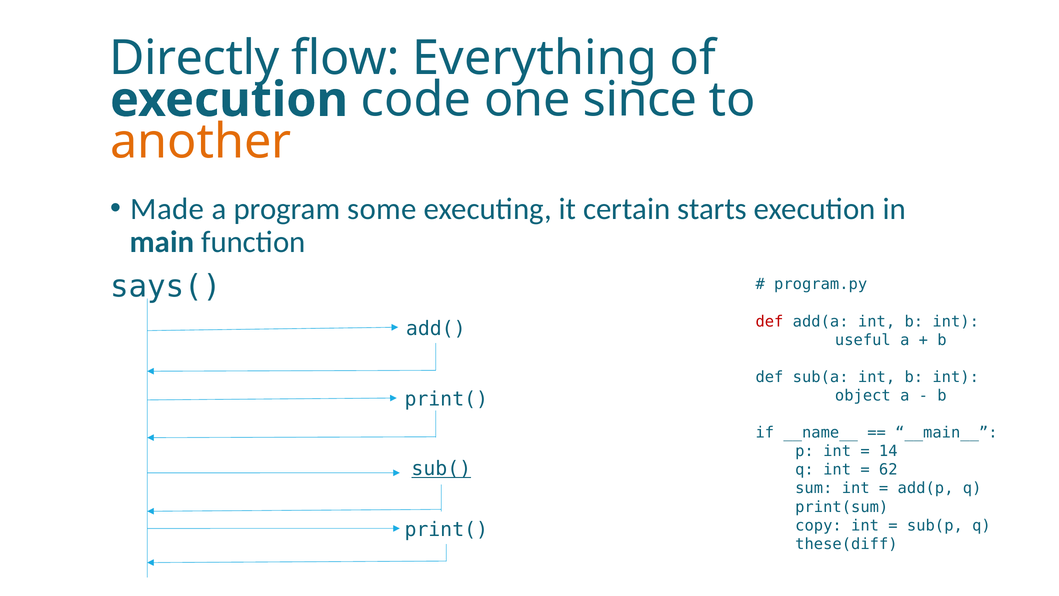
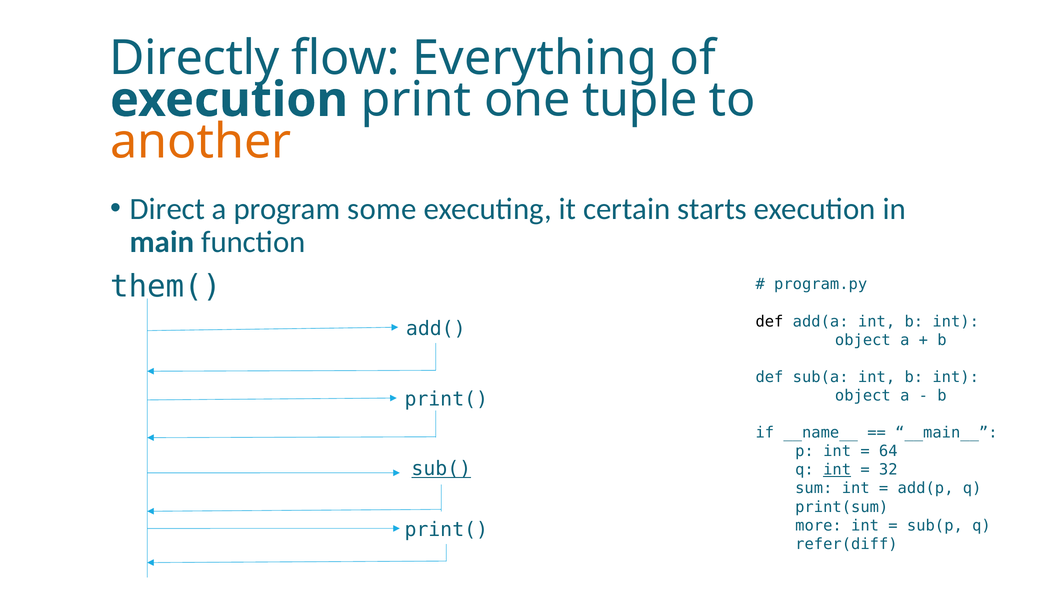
code: code -> print (416, 100)
since: since -> tuple (640, 100)
Made: Made -> Direct (167, 209)
says(: says( -> them( (166, 286)
def colour: red -> black (769, 321)
useful: useful -> object (863, 340)
14: 14 -> 64 (888, 451)
int underline: none -> present (837, 470)
62: 62 -> 32 (888, 470)
copy: copy -> more (818, 525)
these(diff: these(diff -> refer(diff (846, 544)
